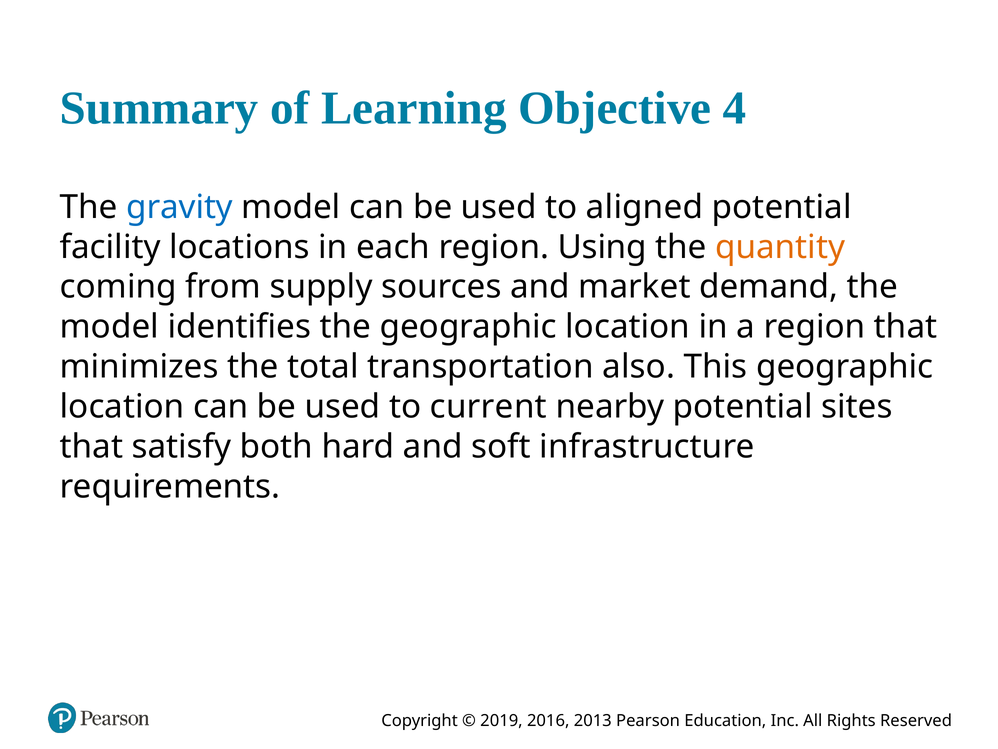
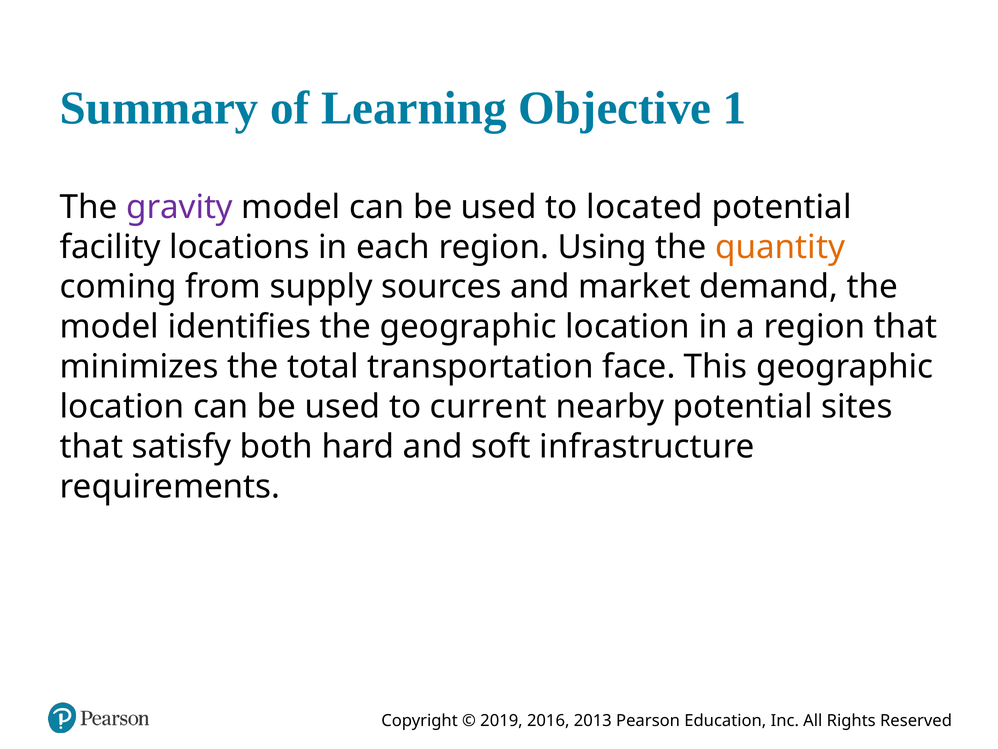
4: 4 -> 1 (735, 108)
gravity colour: blue -> purple (180, 207)
aligned: aligned -> located (644, 207)
also: also -> face (639, 367)
